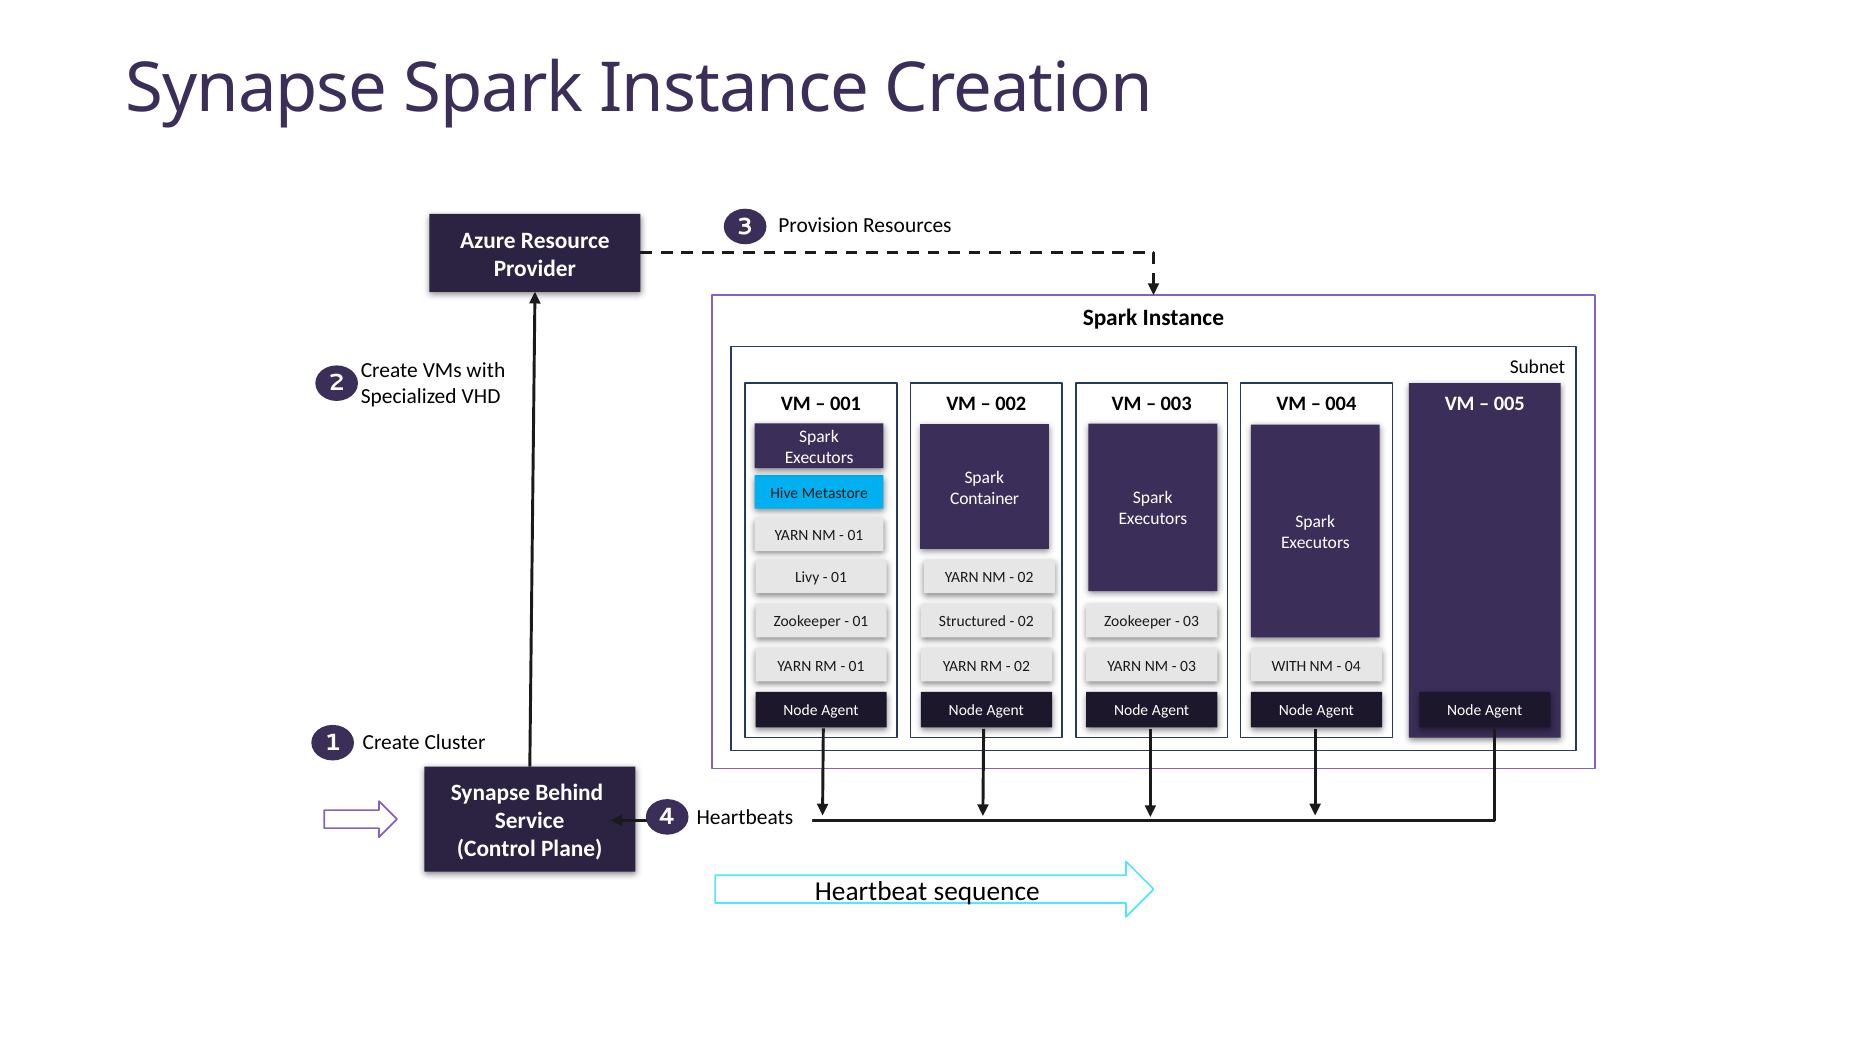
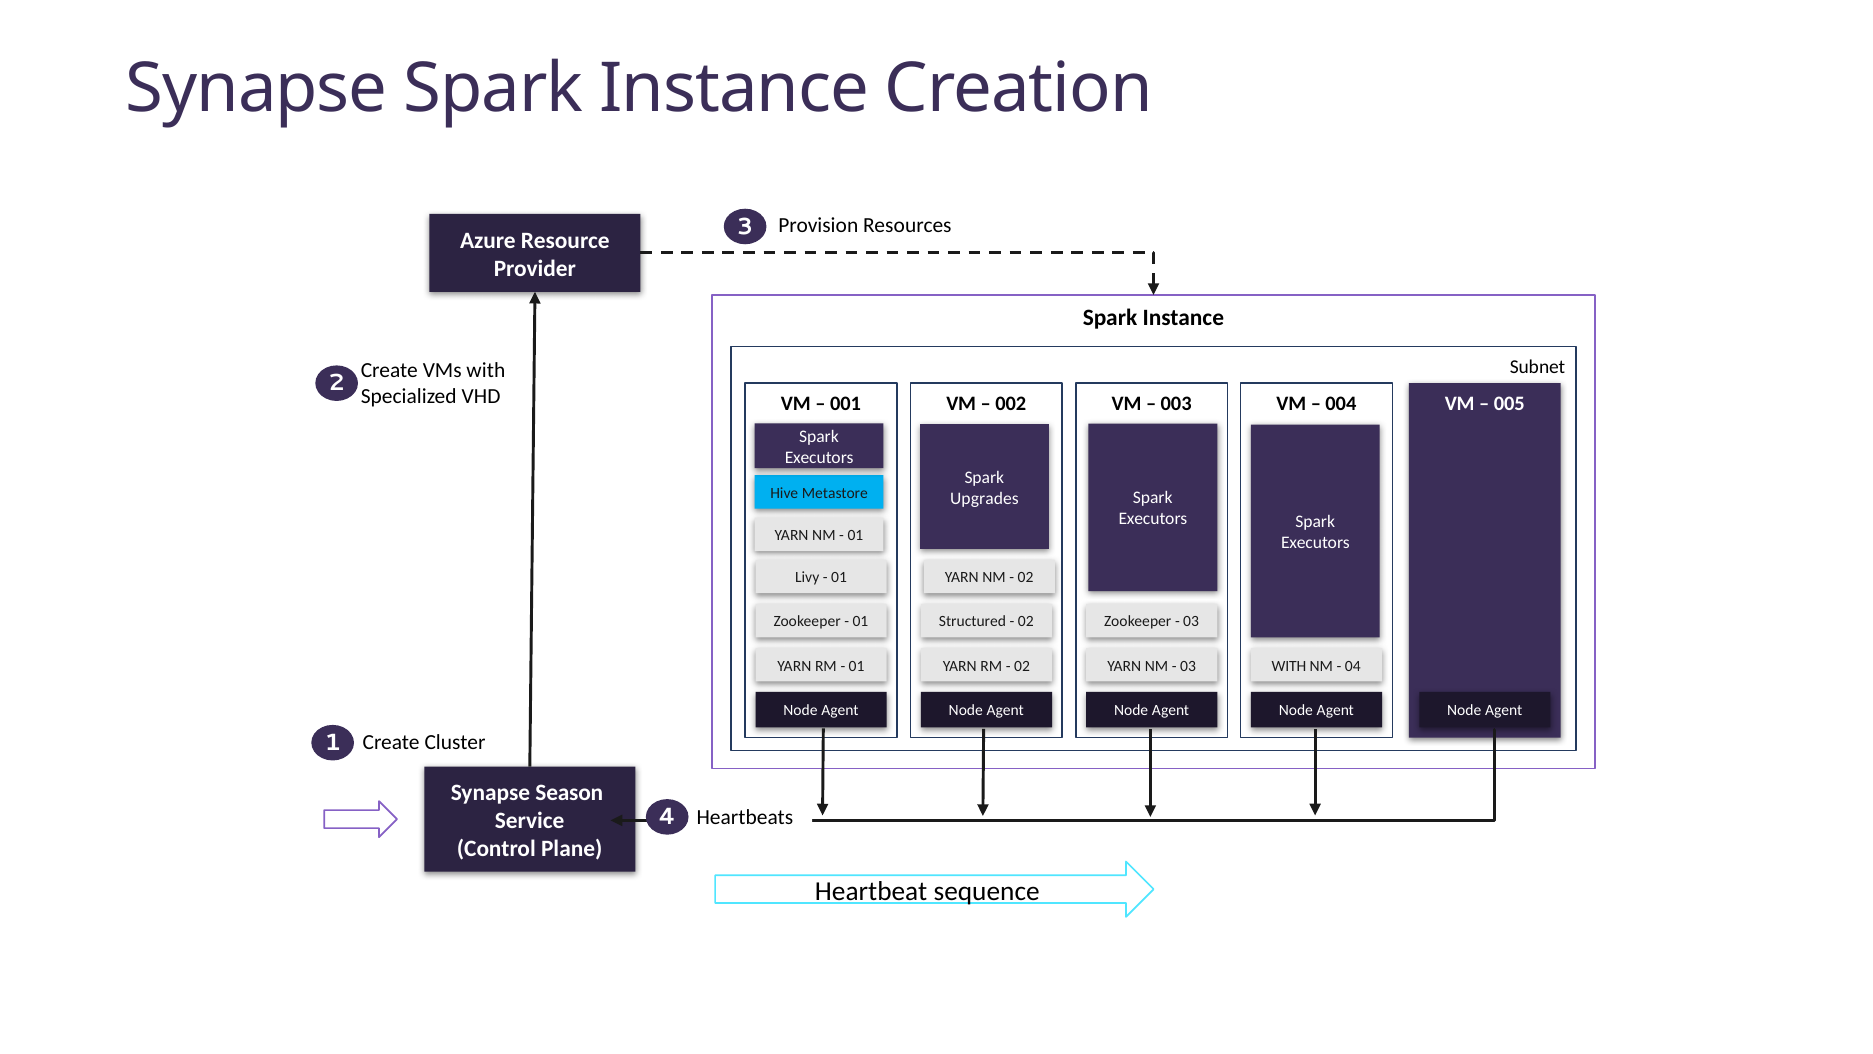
Container: Container -> Upgrades (984, 498)
Behind: Behind -> Season (569, 792)
